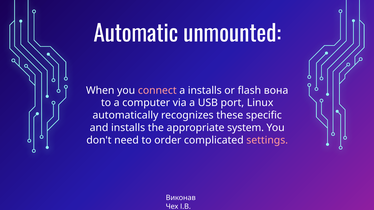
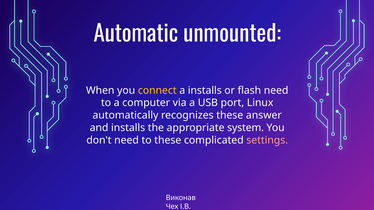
connect colour: pink -> yellow (157, 91)
flash вона: вона -> need (276, 91)
specific: specific -> answer (264, 115)
to order: order -> these (168, 140)
